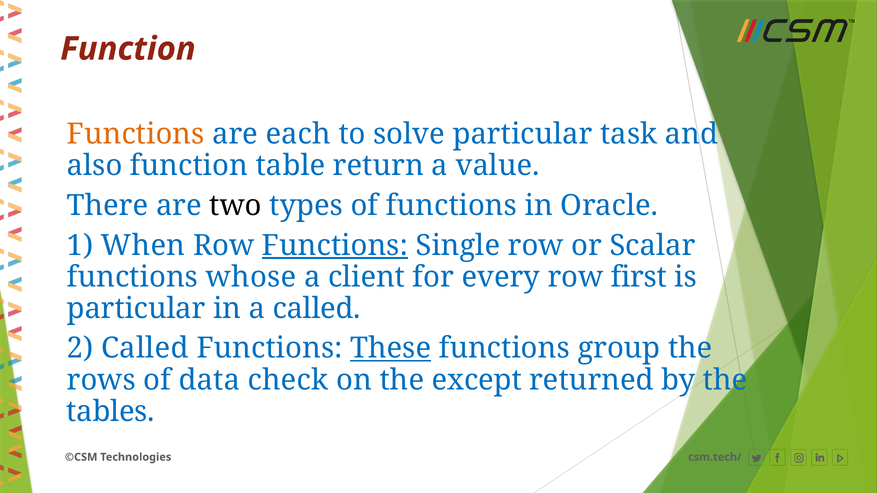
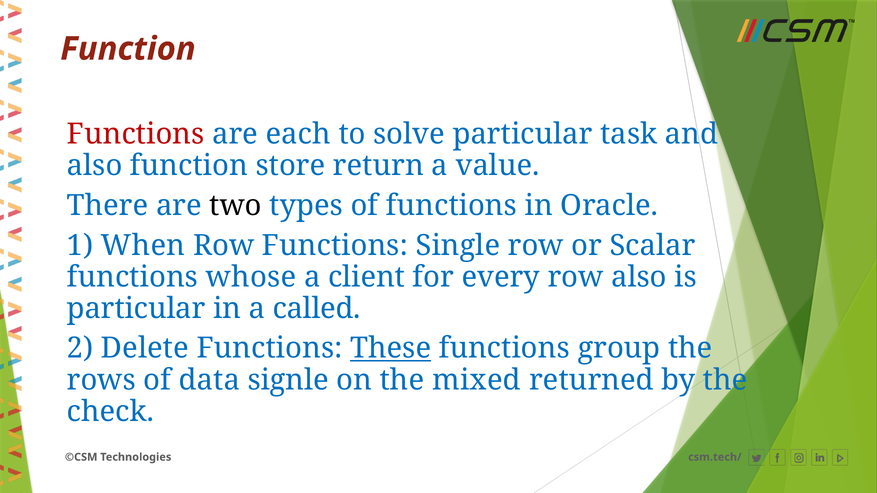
Functions colour: orange -> red (136, 134)
table: table -> store (290, 166)
Functions underline: present -> none (335, 246)
row first: first -> also (639, 277)
2 Called: Called -> Delete (145, 349)
check: check -> signle (288, 380)
except: except -> mixed (477, 380)
tables: tables -> check (110, 412)
